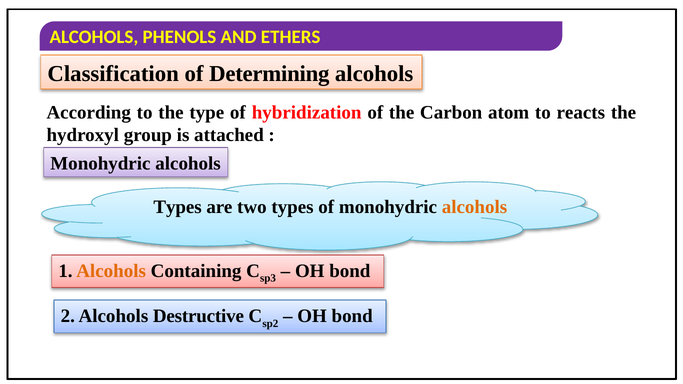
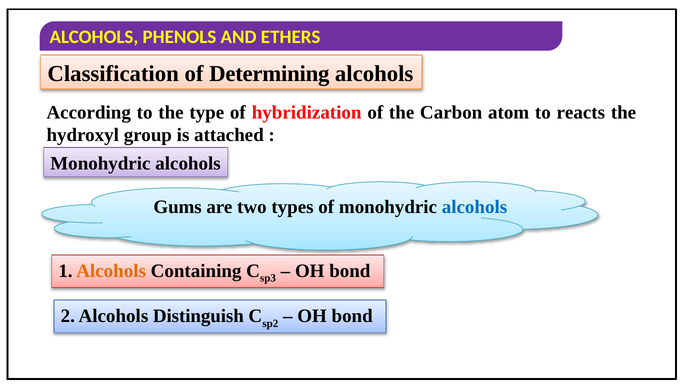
Types: Types -> Gums (178, 207)
alcohols colour: orange -> blue (474, 207)
Destructive: Destructive -> Distinguish (198, 316)
